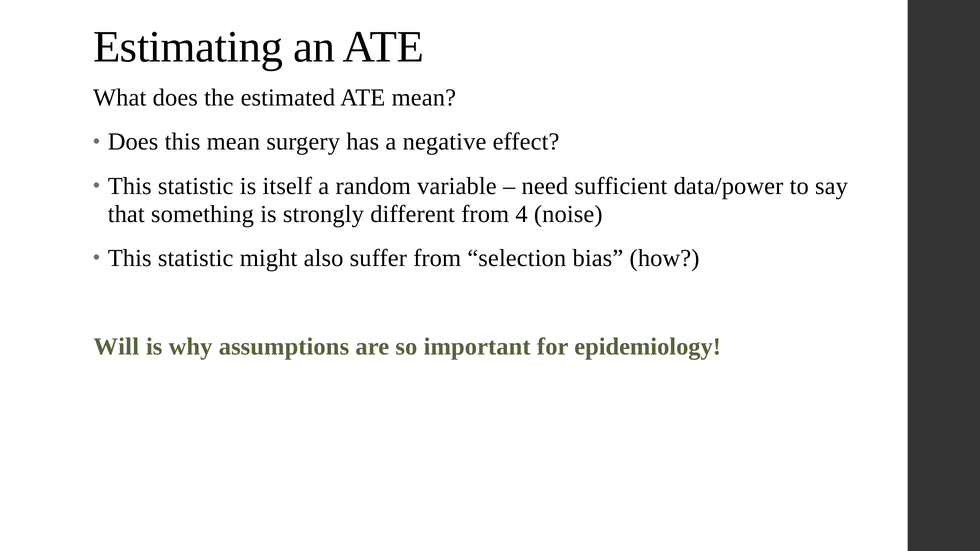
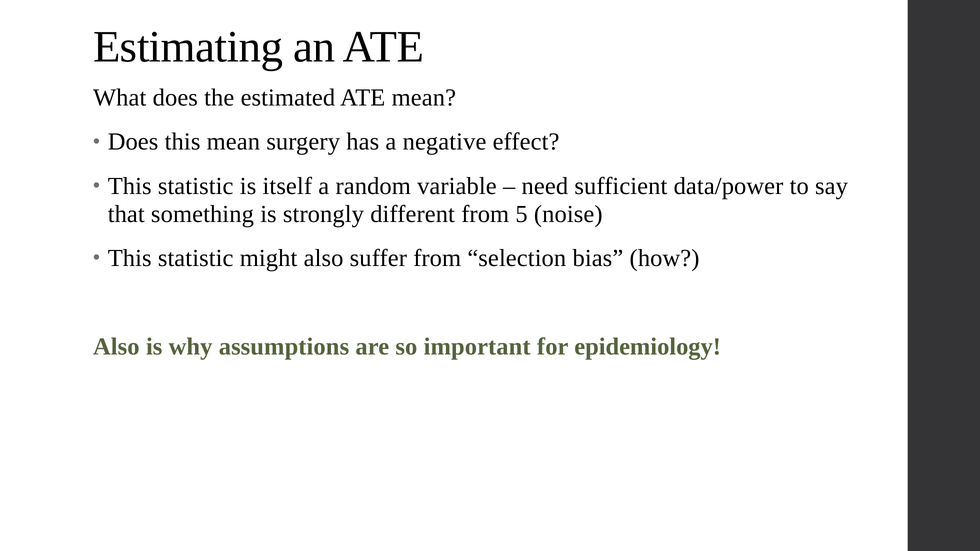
4: 4 -> 5 (522, 214)
Will: Will -> Also (116, 347)
